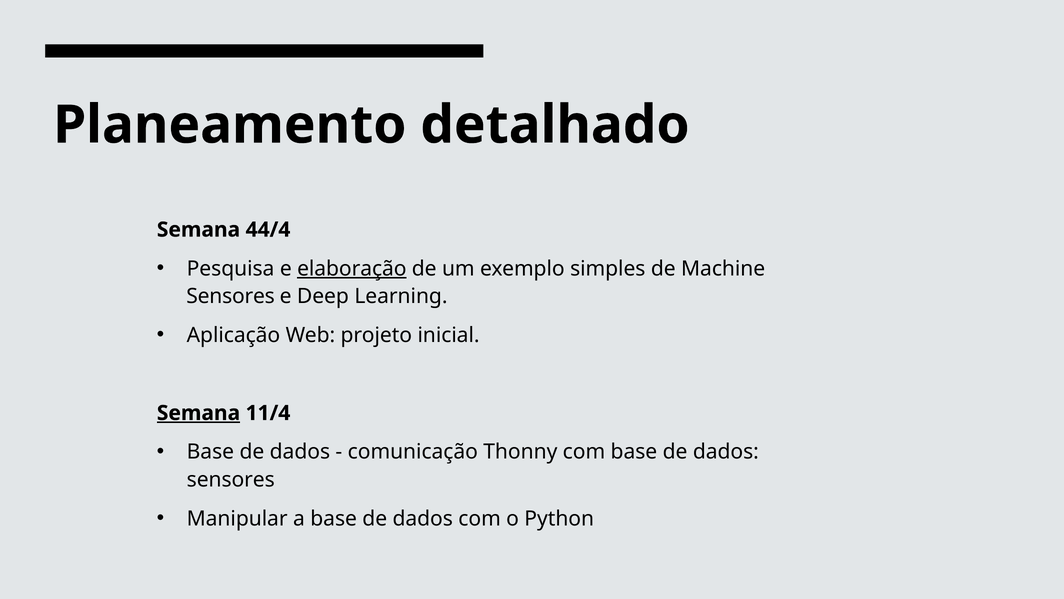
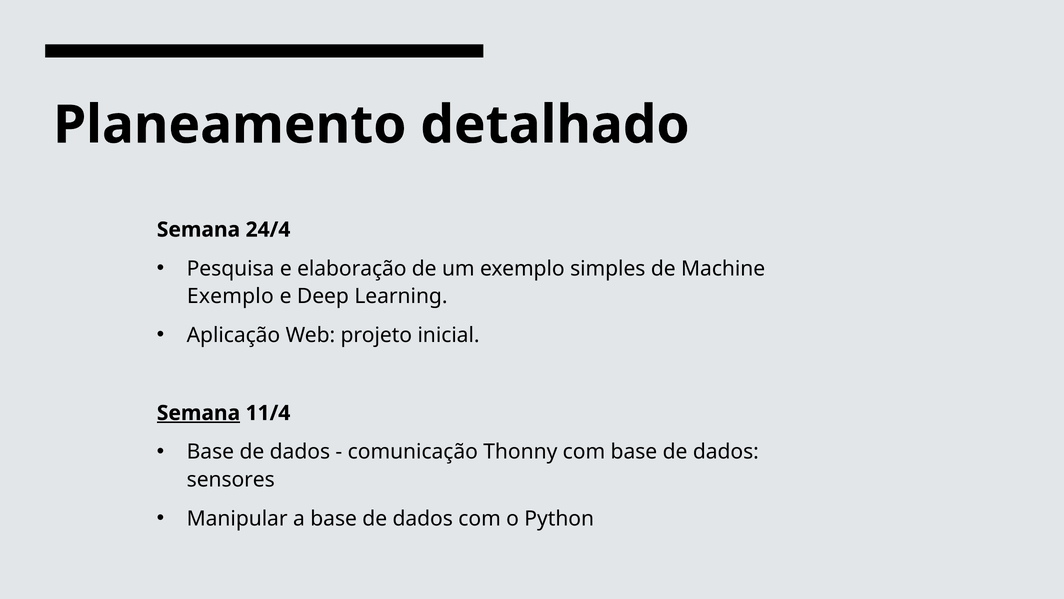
44/4: 44/4 -> 24/4 (268, 229)
elaboração underline: present -> none (352, 268)
Sensores: Sensores -> Exemplo (230, 296)
